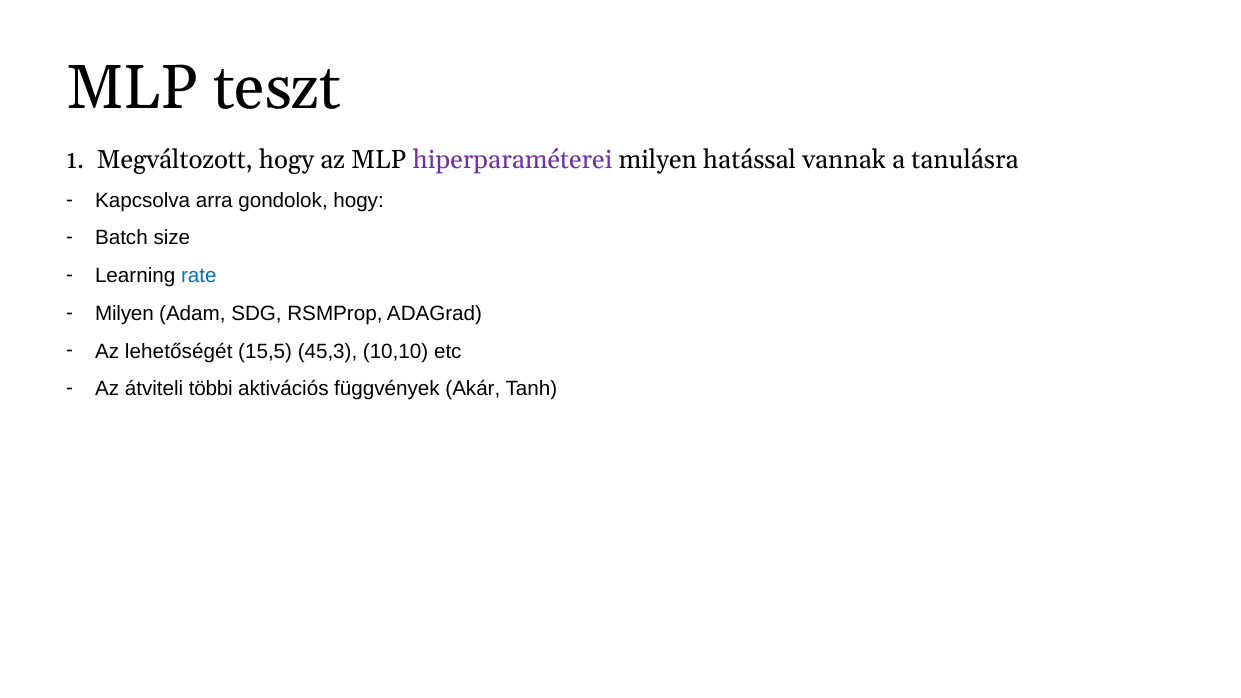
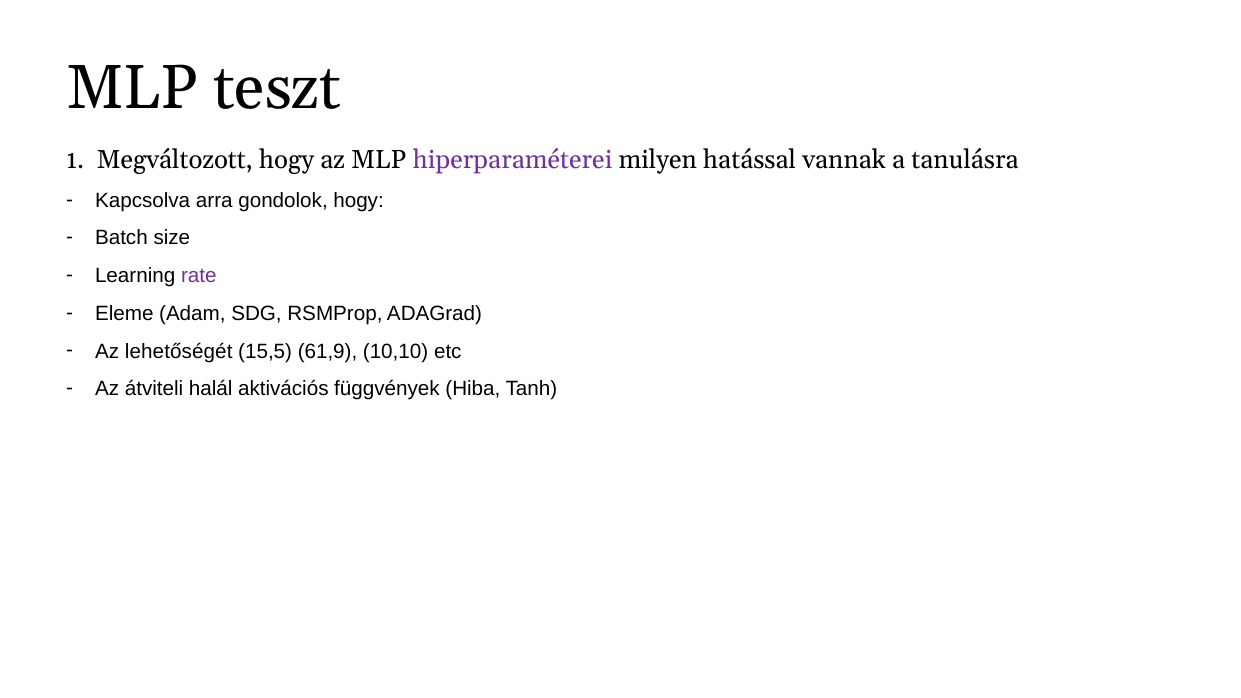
rate colour: blue -> purple (199, 276)
Milyen: Milyen -> Eleme (124, 314)
45,3: 45,3 -> 61,9 (328, 351)
többi: többi -> halál (211, 389)
Akár: Akár -> Hiba (473, 389)
